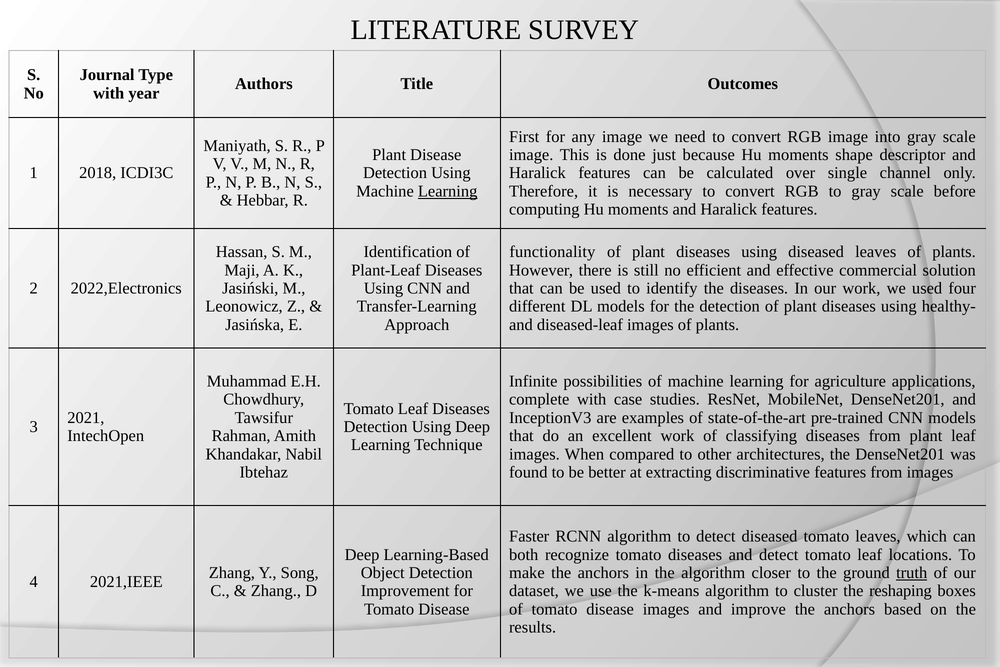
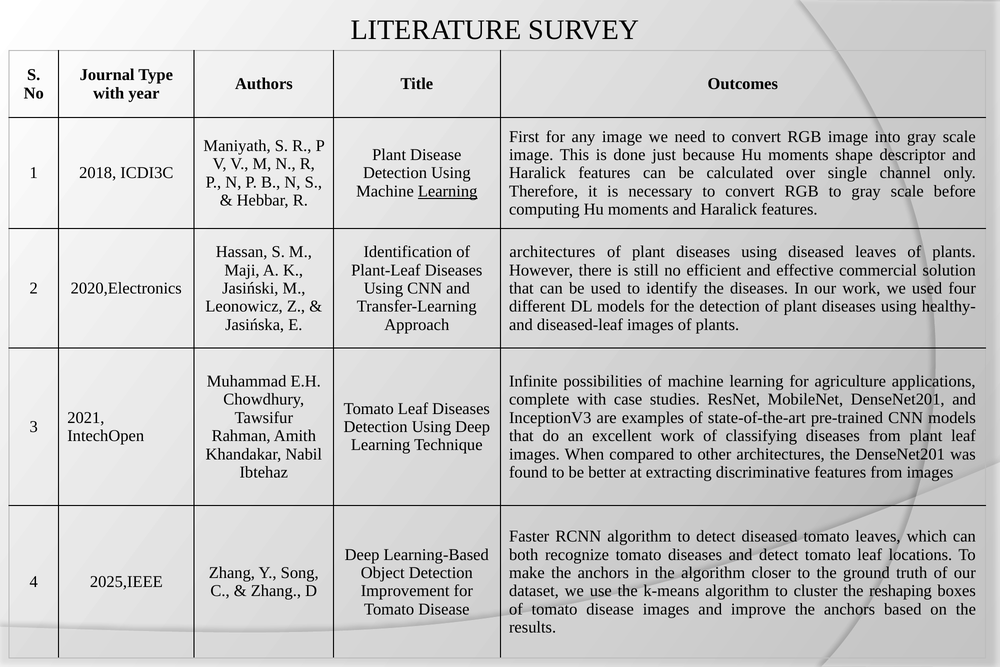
functionality: functionality -> architectures (552, 252)
2022,Electronics: 2022,Electronics -> 2020,Electronics (126, 288)
truth underline: present -> none (912, 573)
2021,IEEE: 2021,IEEE -> 2025,IEEE (126, 582)
